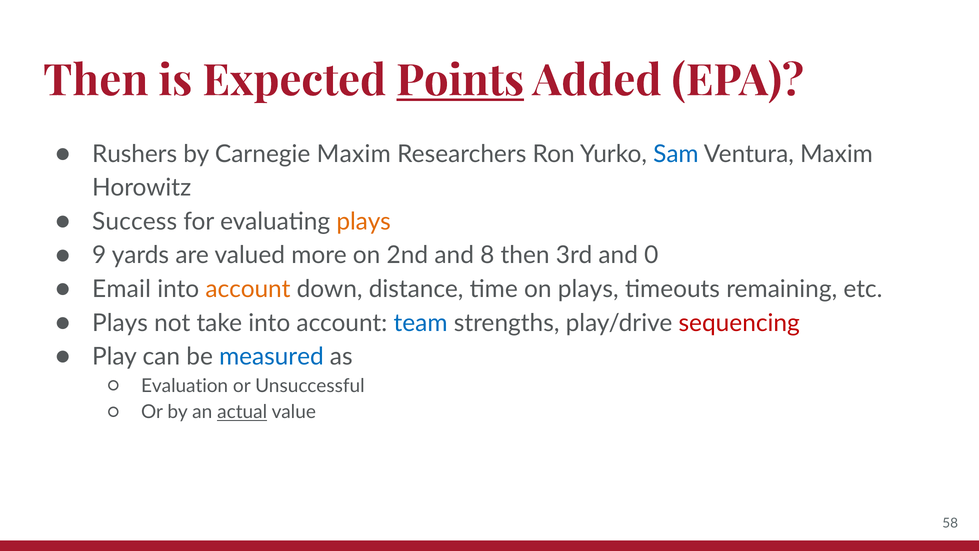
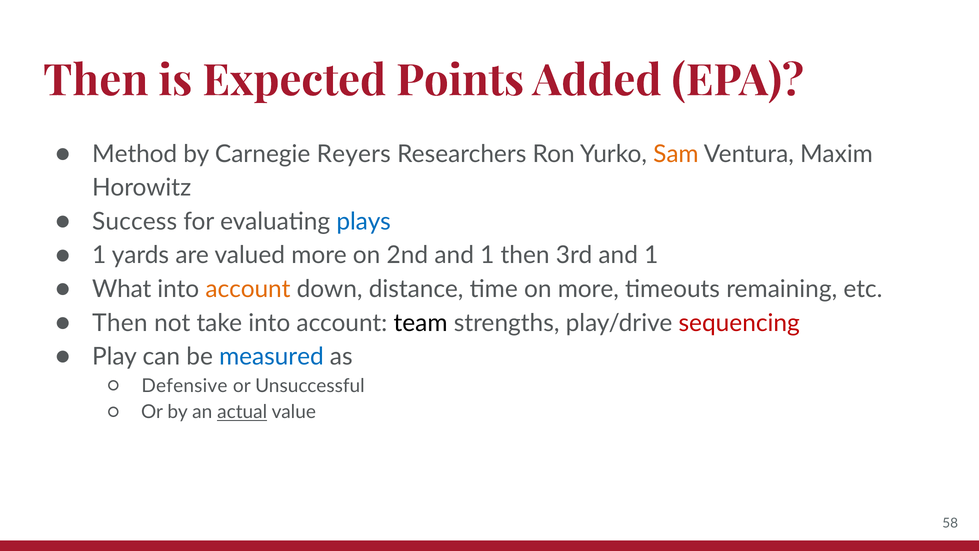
Points underline: present -> none (460, 81)
Rushers: Rushers -> Method (135, 154)
Carnegie Maxim: Maxim -> Reyers (354, 154)
Sam colour: blue -> orange (676, 154)
plays colour: orange -> blue (364, 221)
9: 9 -> 1 (99, 255)
2nd and 8: 8 -> 1 (487, 255)
3rd and 0: 0 -> 1 (651, 255)
Email: Email -> What (122, 289)
on plays: plays -> more (588, 289)
Plays: Plays -> Then (120, 323)
team colour: blue -> black (421, 323)
Evaluation: Evaluation -> Defensive (184, 386)
